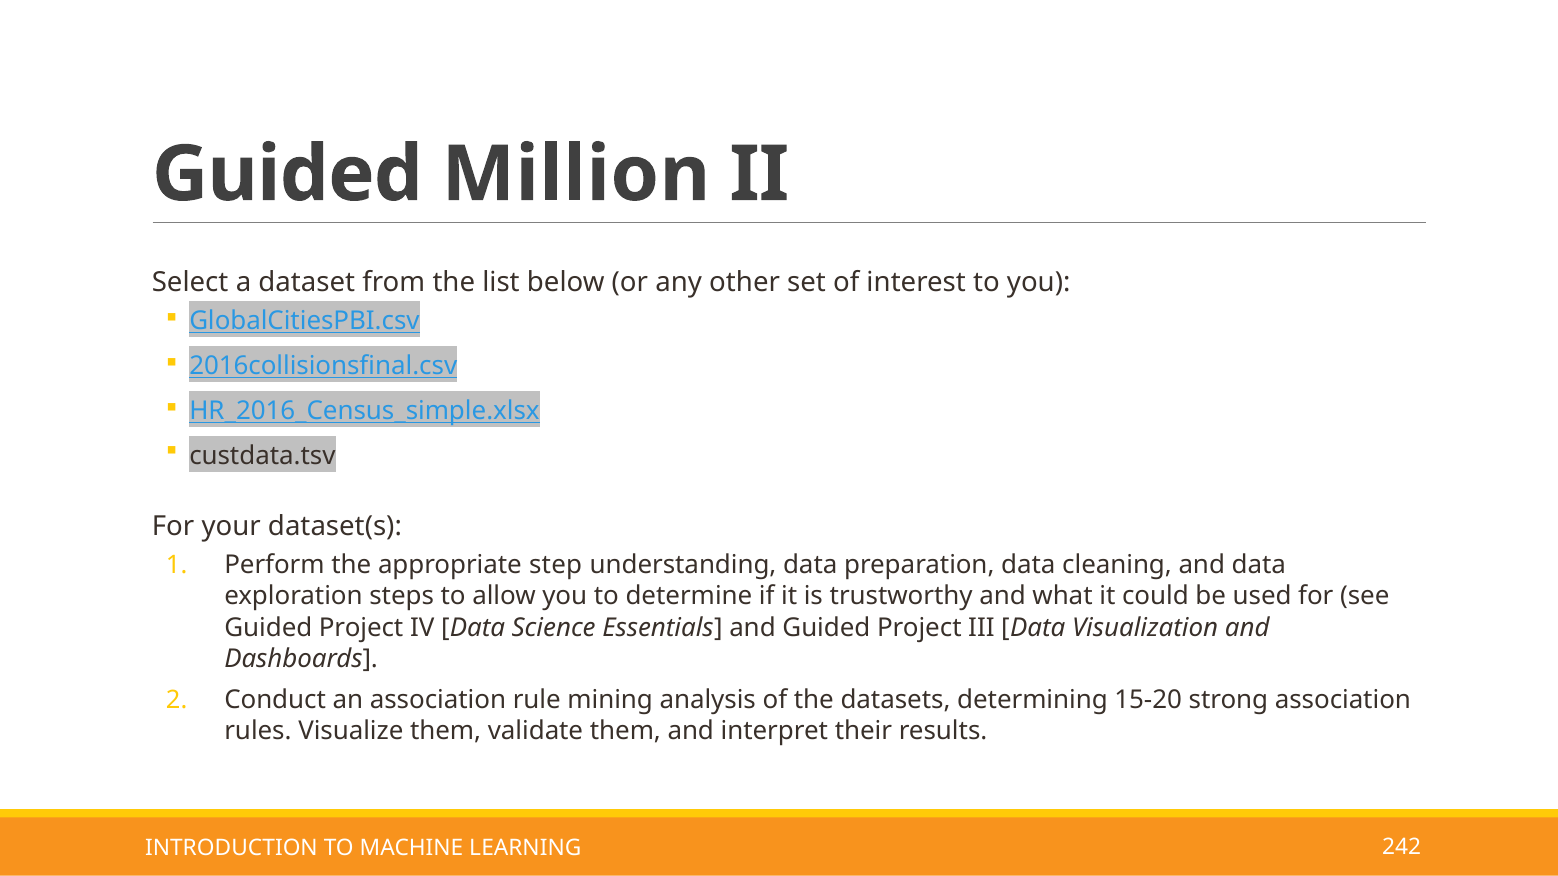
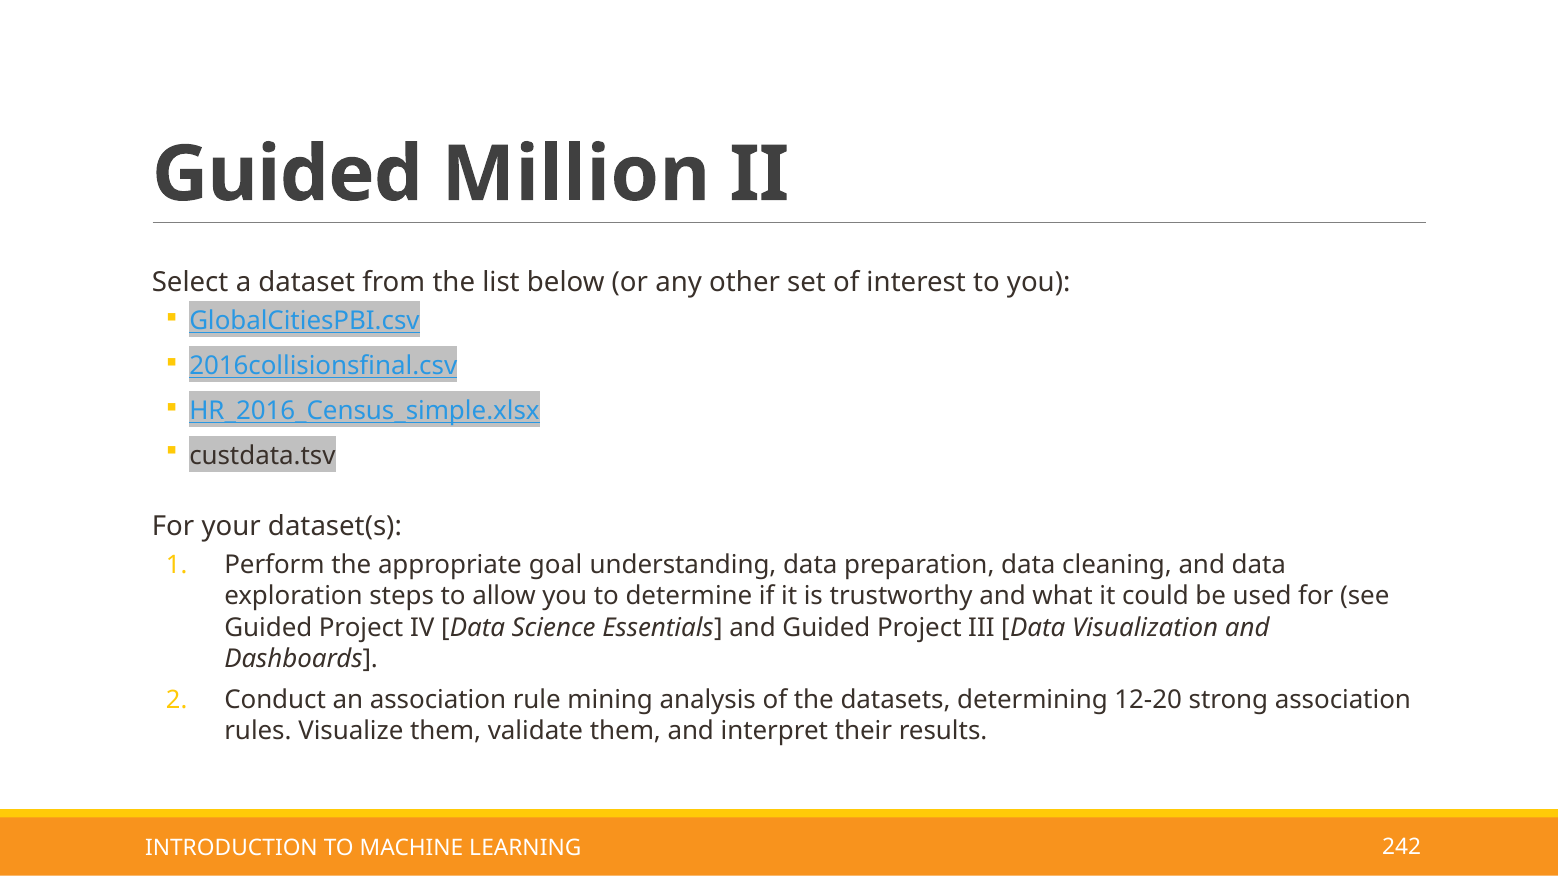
step: step -> goal (556, 565)
15-20: 15-20 -> 12-20 (1148, 700)
